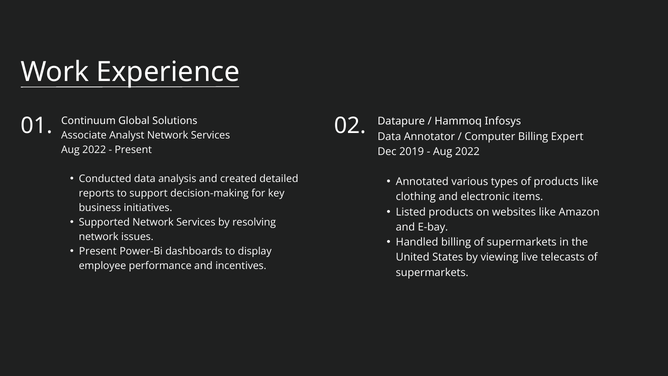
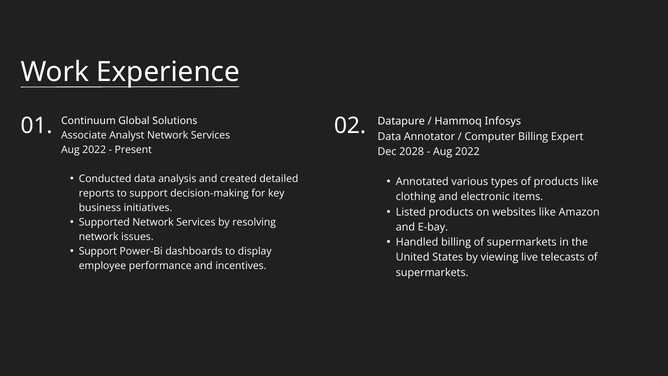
2019: 2019 -> 2028 (412, 151)
Present: Present -> Support (98, 251)
